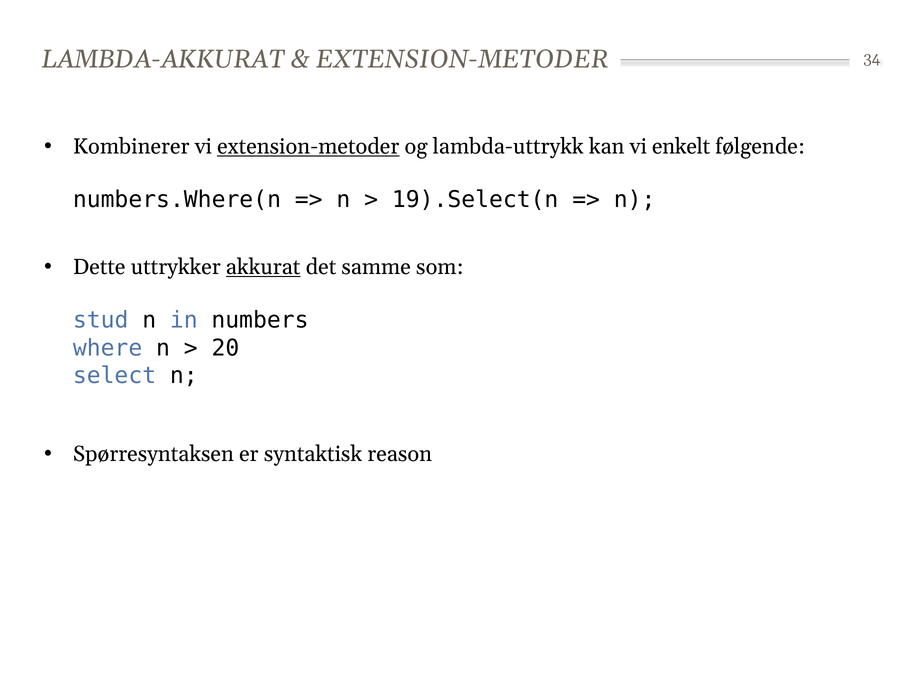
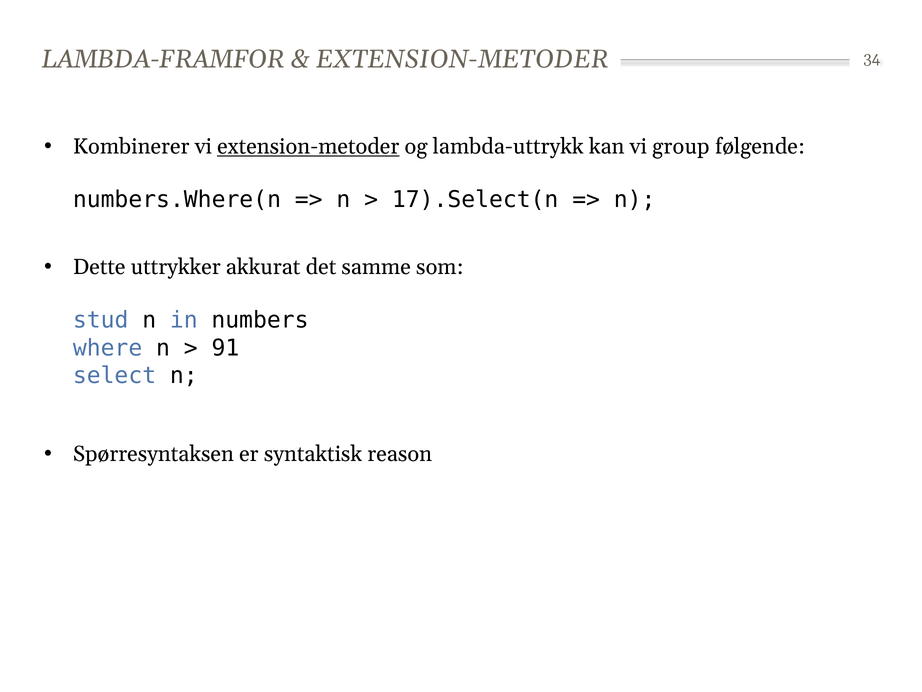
LAMBDA-AKKURAT: LAMBDA-AKKURAT -> LAMBDA-FRAMFOR (163, 59)
enkelt: enkelt -> group (681, 146)
19).Select(n: 19).Select(n -> 17).Select(n (475, 200)
akkurat underline: present -> none (263, 267)
20: 20 -> 91 (225, 348)
